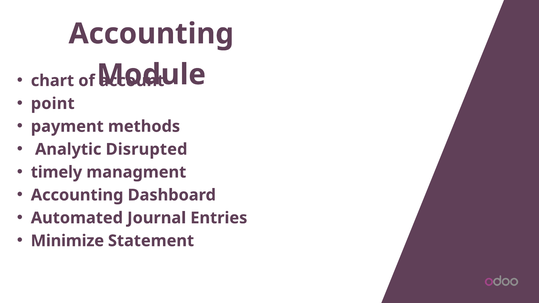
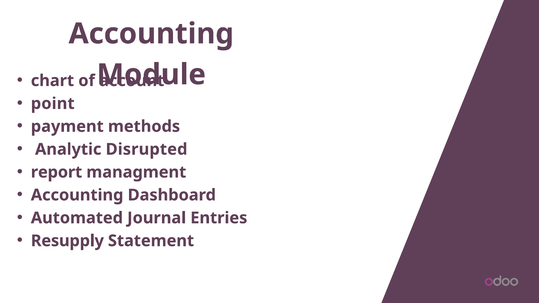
timely: timely -> report (57, 172)
Minimize: Minimize -> Resupply (67, 241)
